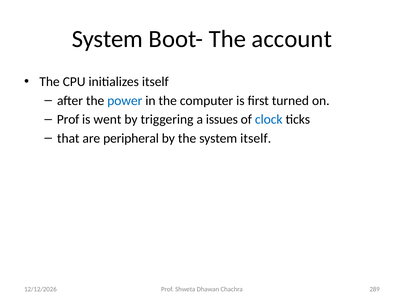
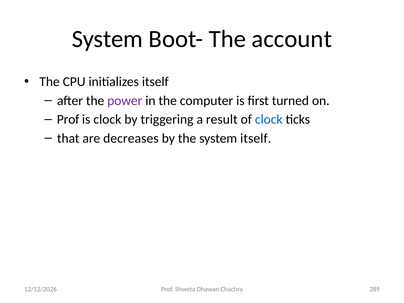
power colour: blue -> purple (125, 101)
is went: went -> clock (107, 119)
issues: issues -> result (222, 119)
peripheral: peripheral -> decreases (131, 138)
